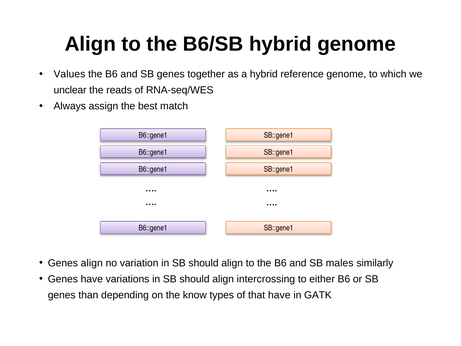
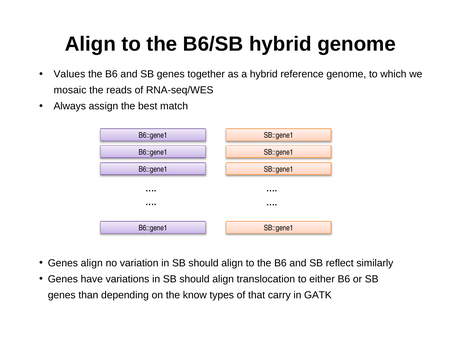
unclear: unclear -> mosaic (70, 90)
males: males -> reflect (340, 263)
intercrossing: intercrossing -> translocation (266, 279)
that have: have -> carry (279, 295)
